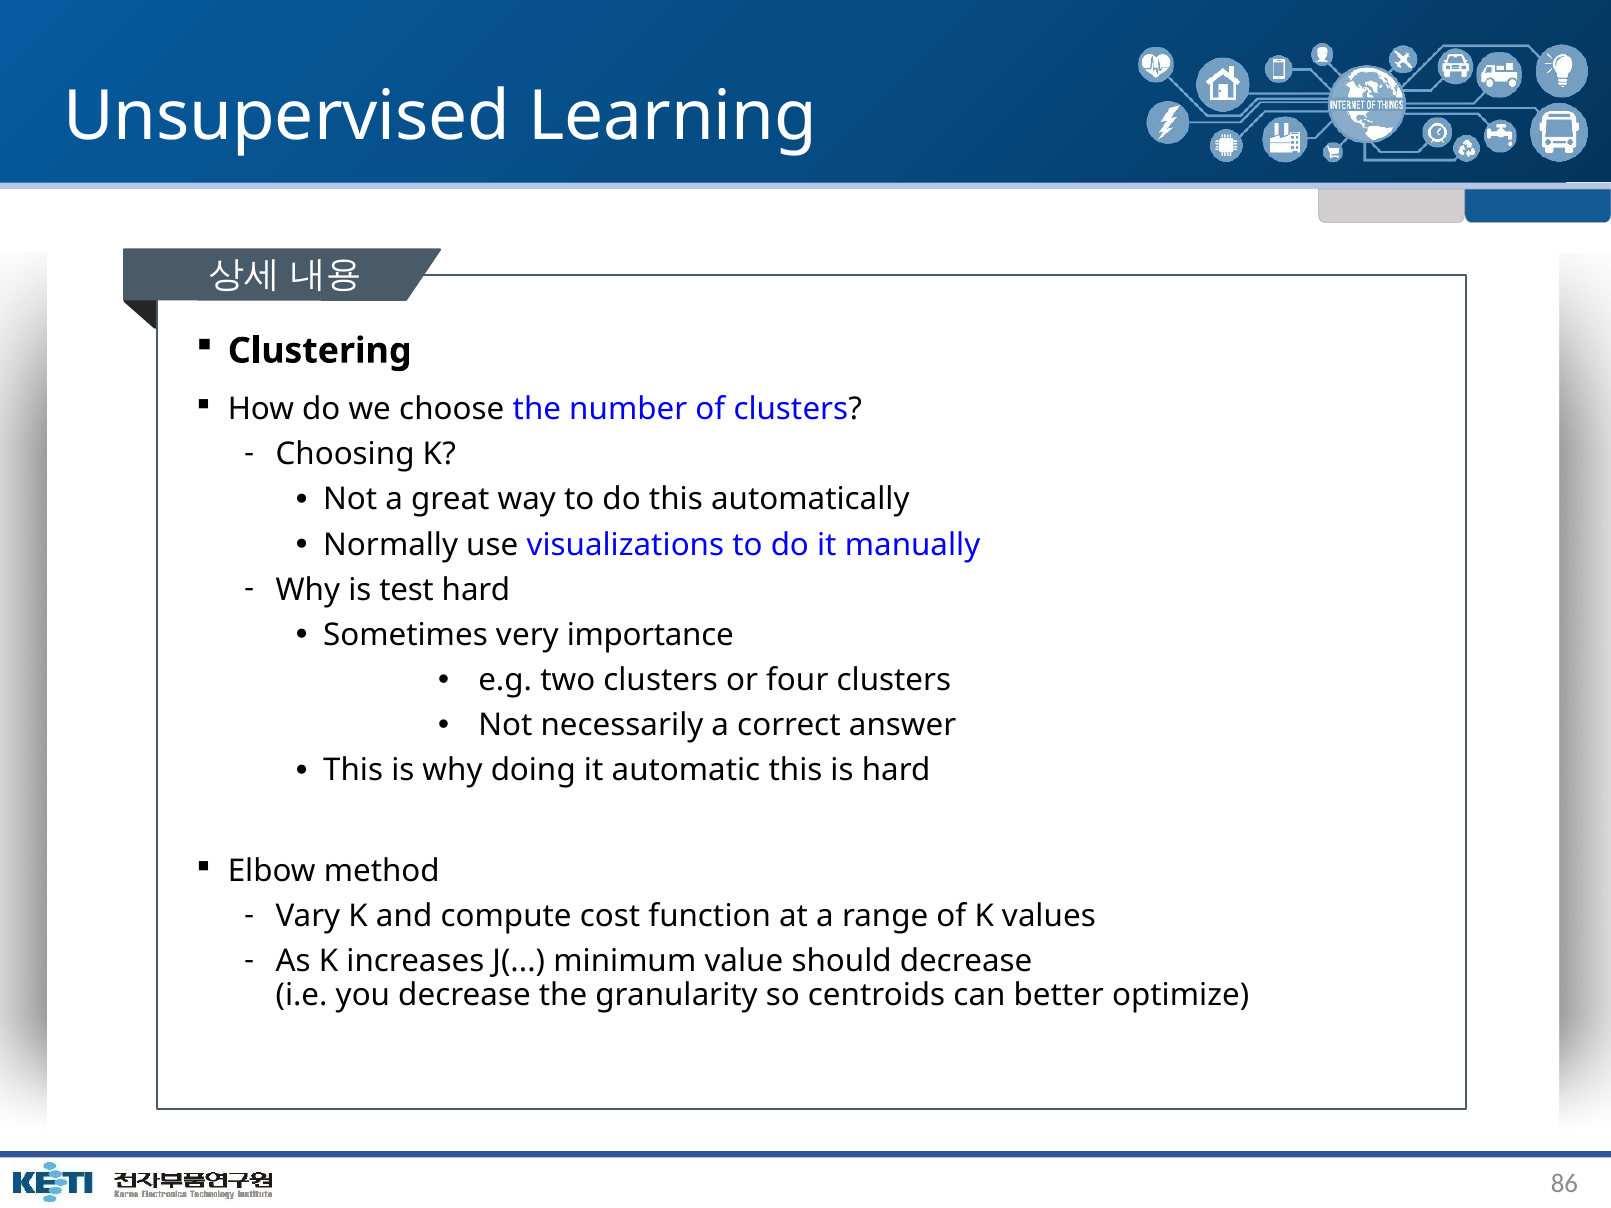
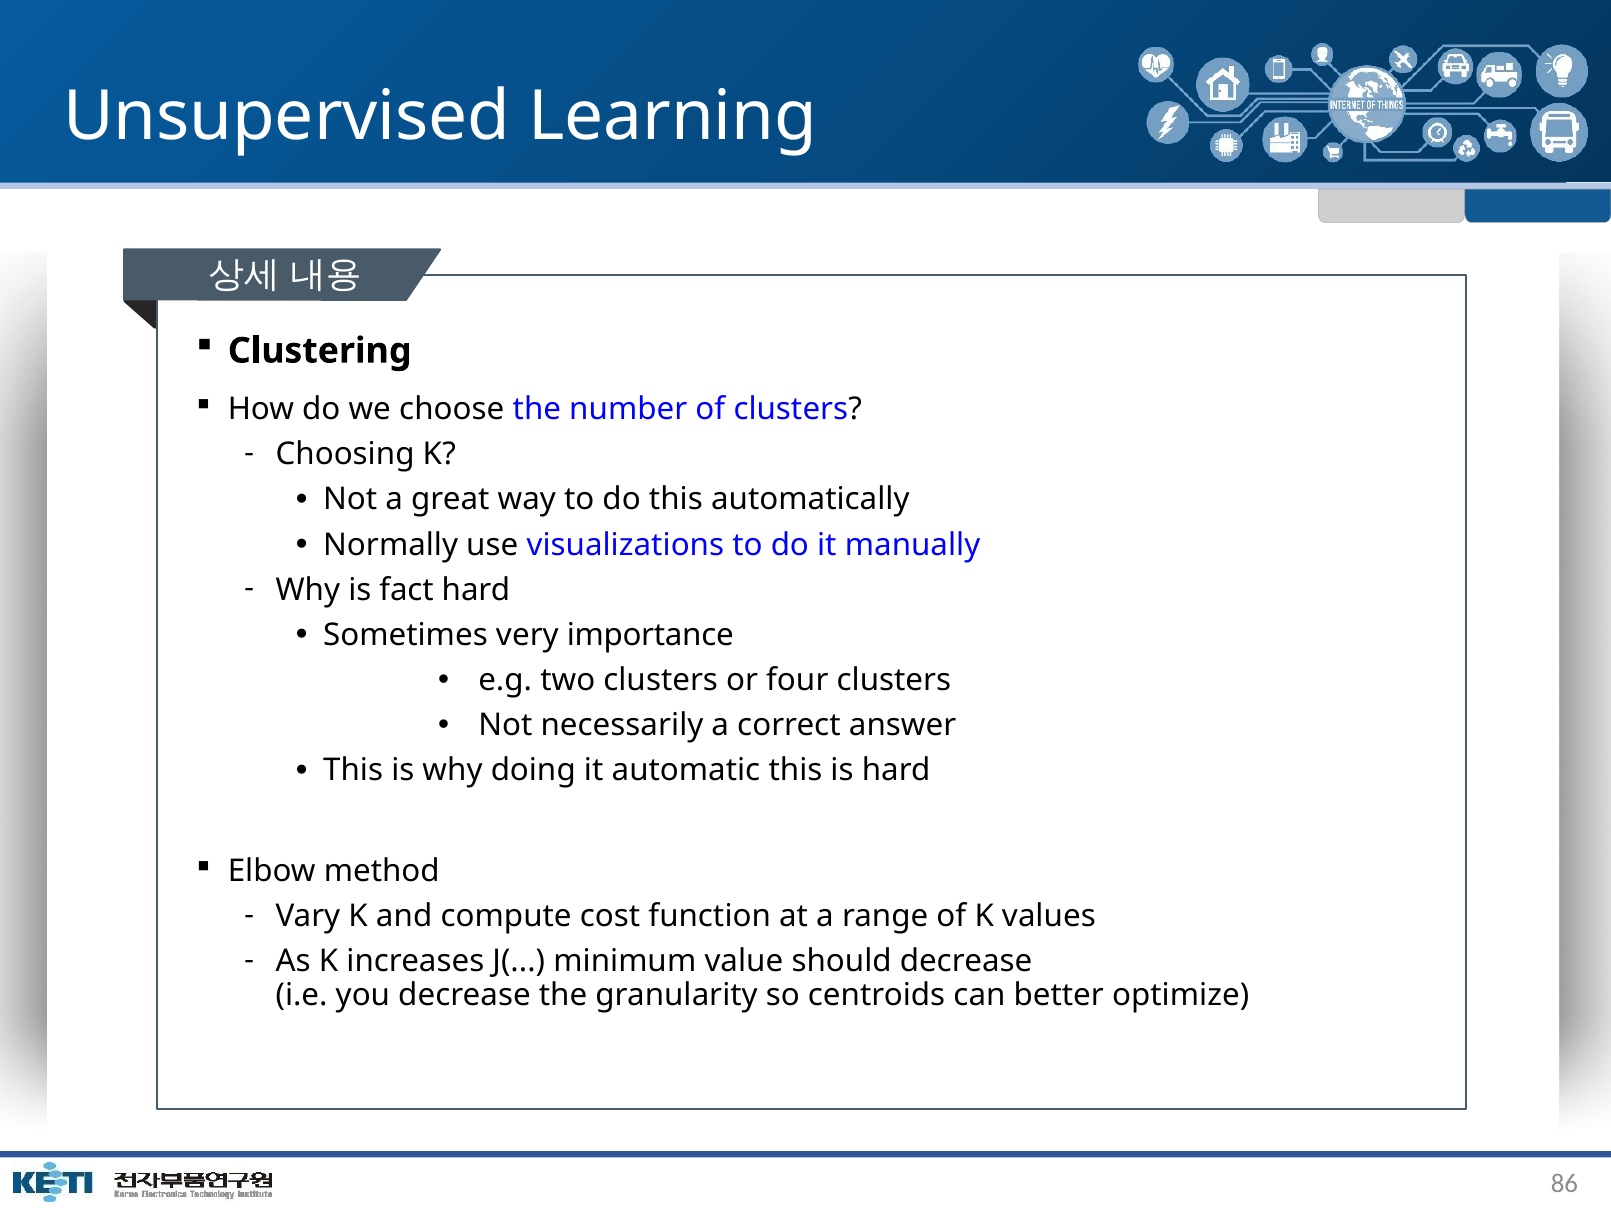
test: test -> fact (407, 590)
